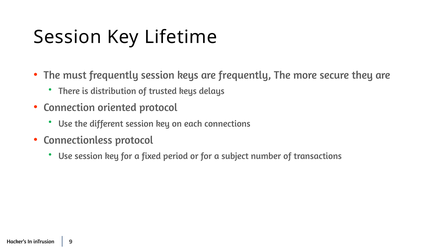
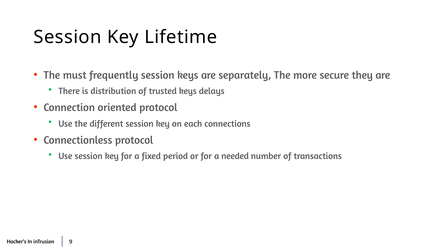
are frequently: frequently -> separately (245, 75)
subject: subject -> needed (235, 156)
